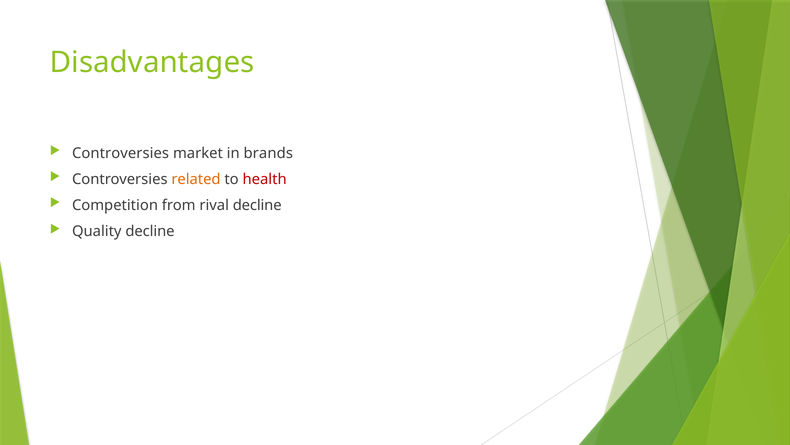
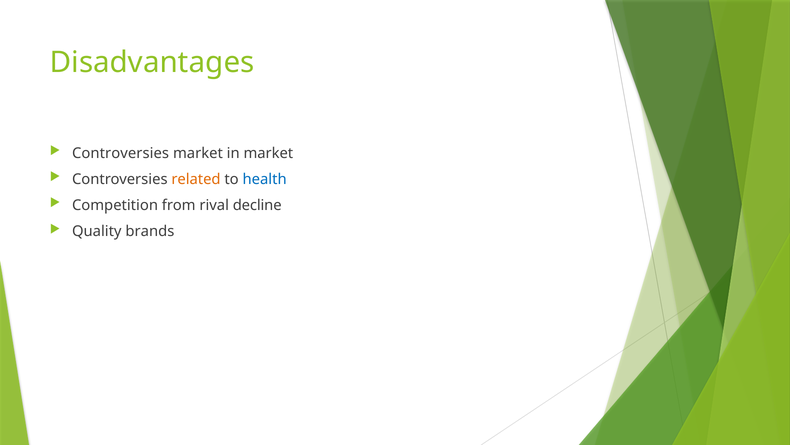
in brands: brands -> market (268, 153)
health colour: red -> blue (265, 179)
Quality decline: decline -> brands (150, 231)
